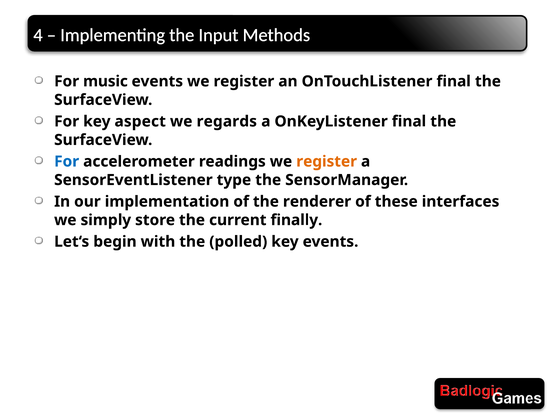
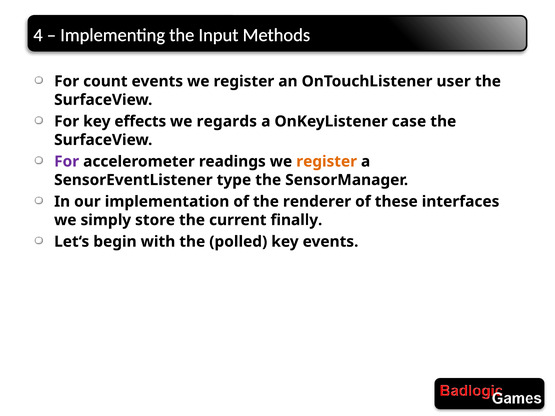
music: music -> count (105, 81)
OnTouchListener final: final -> user (454, 81)
aspect: aspect -> effects (140, 121)
OnKeyListener final: final -> case (409, 121)
For colour: blue -> purple (67, 162)
